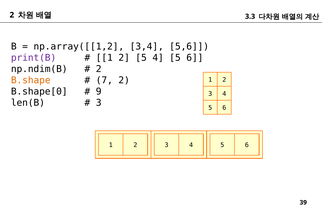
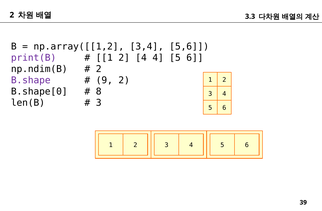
2 5: 5 -> 4 (141, 58)
B.shape colour: orange -> purple (31, 80)
7: 7 -> 9 (104, 80)
9: 9 -> 8 (99, 92)
